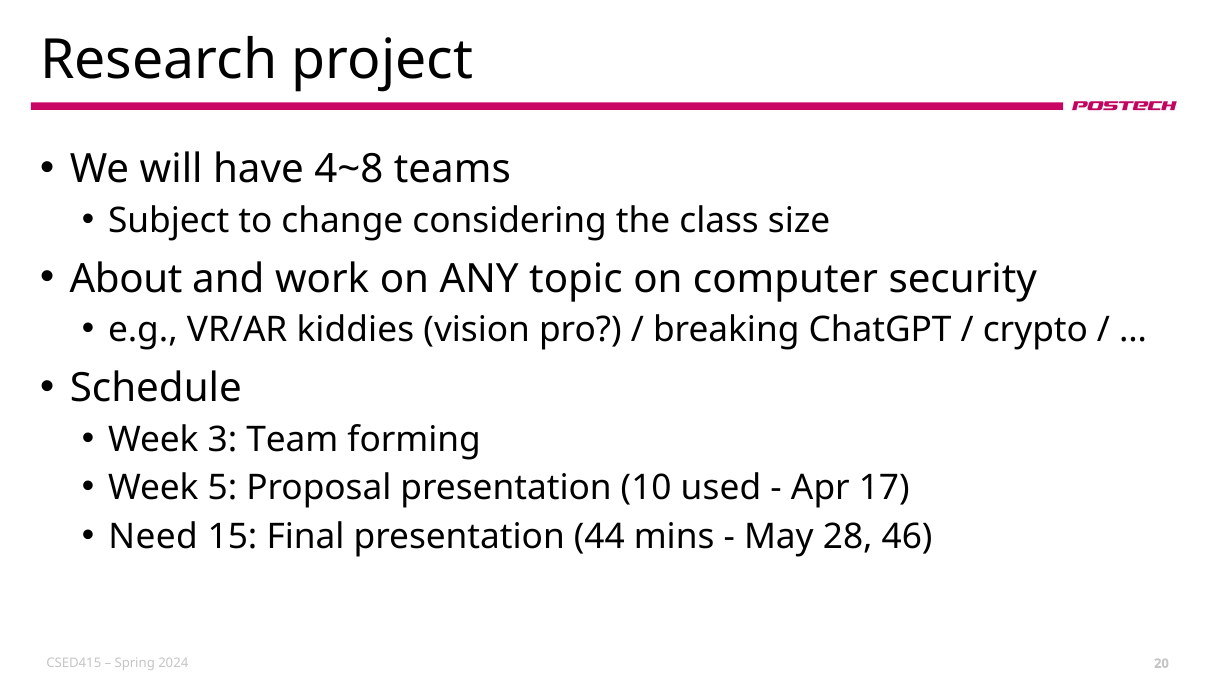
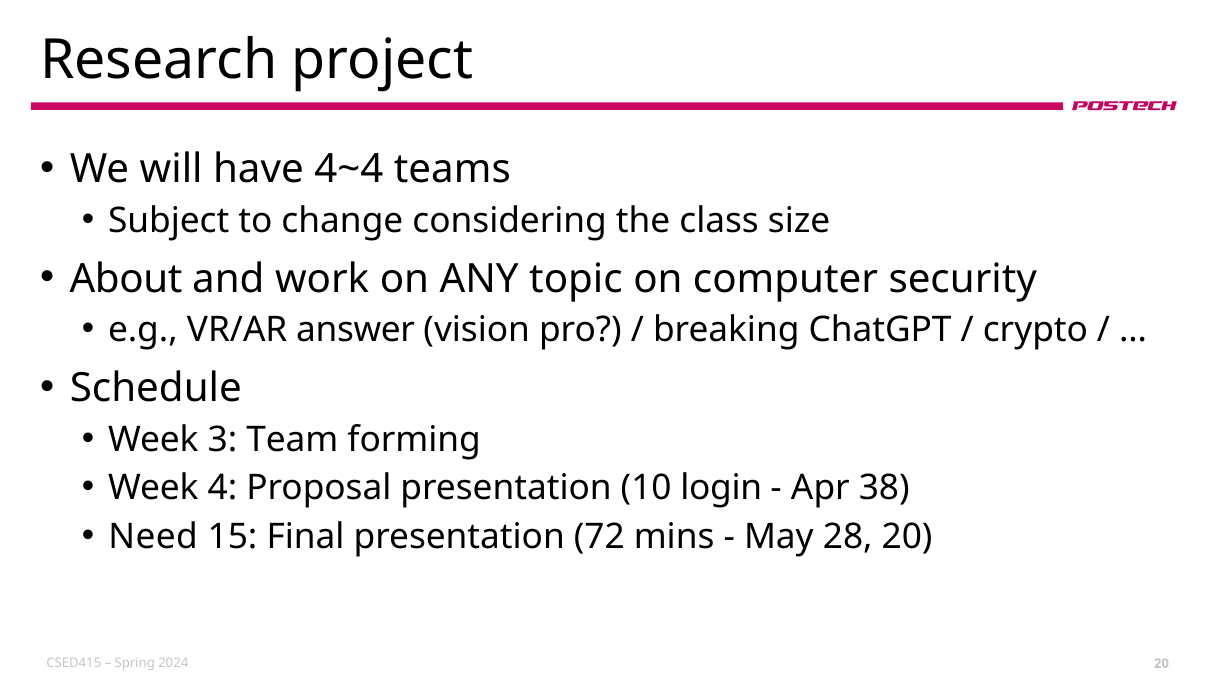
4~8: 4~8 -> 4~4 (349, 169)
kiddies: kiddies -> answer (356, 330)
5: 5 -> 4 (222, 488)
used: used -> login (721, 488)
17: 17 -> 38 (884, 488)
44: 44 -> 72 (599, 537)
28 46: 46 -> 20 (907, 537)
